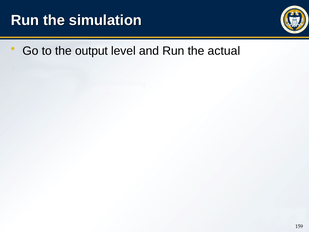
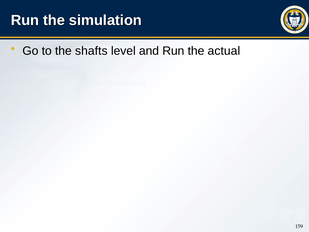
output: output -> shafts (91, 51)
